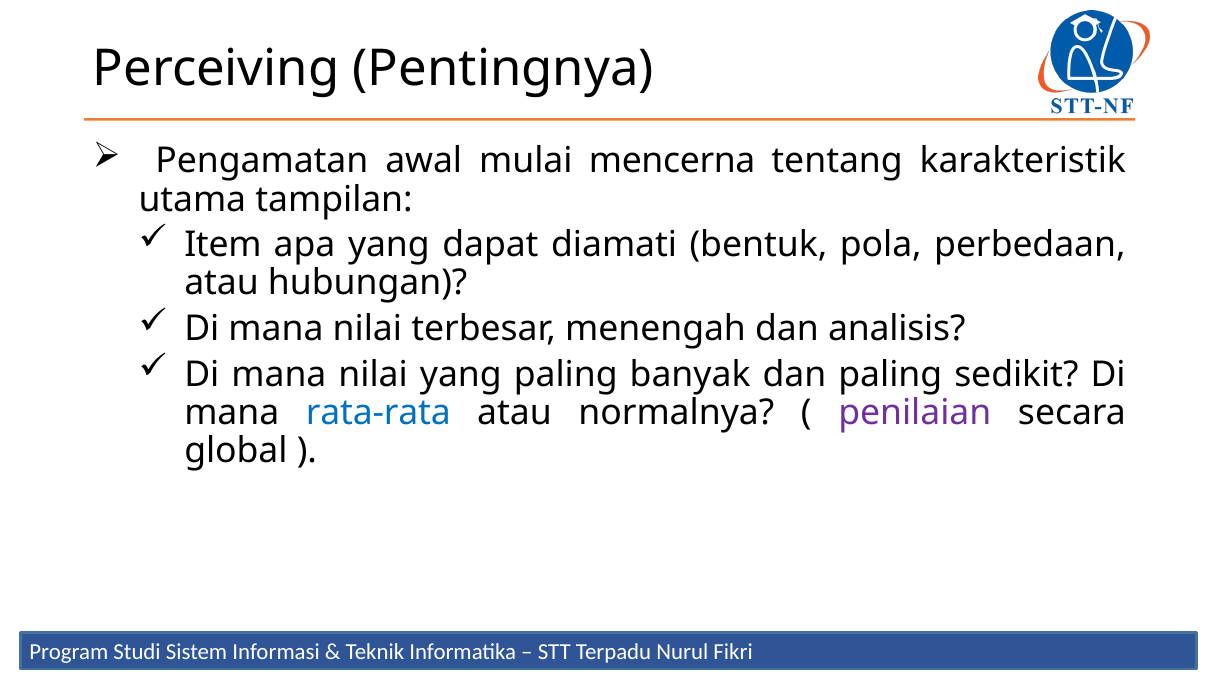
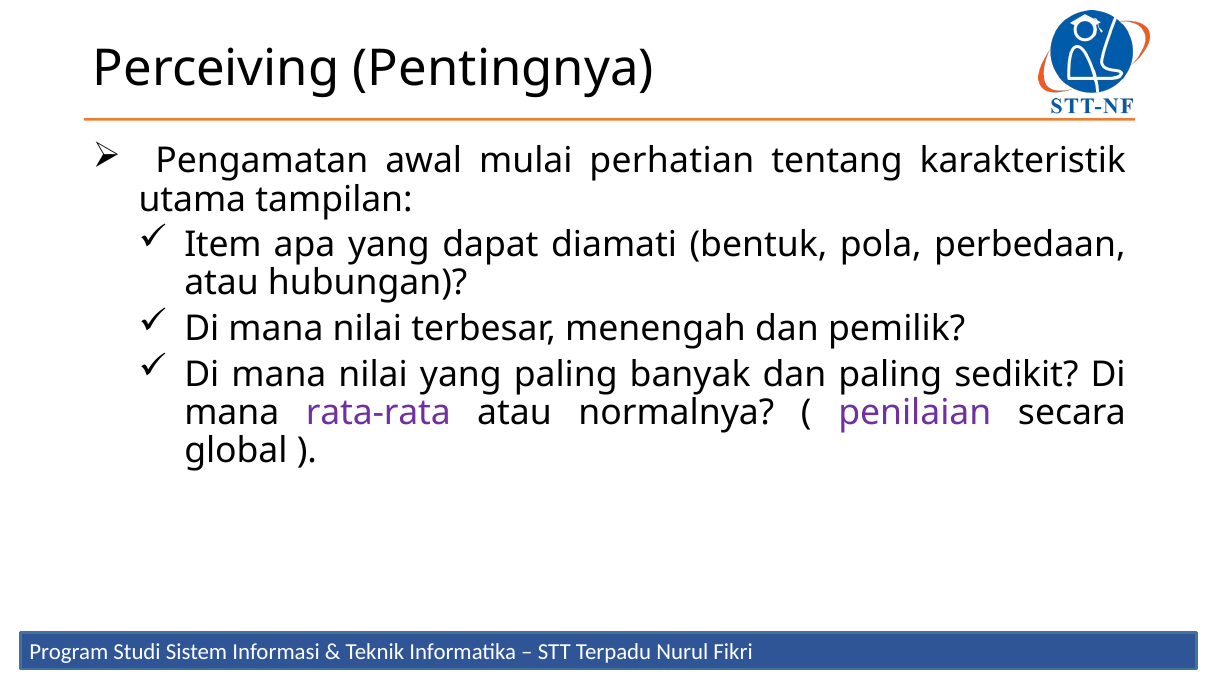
mencerna: mencerna -> perhatian (672, 161)
analisis: analisis -> pemilik (897, 329)
rata-rata colour: blue -> purple (378, 413)
